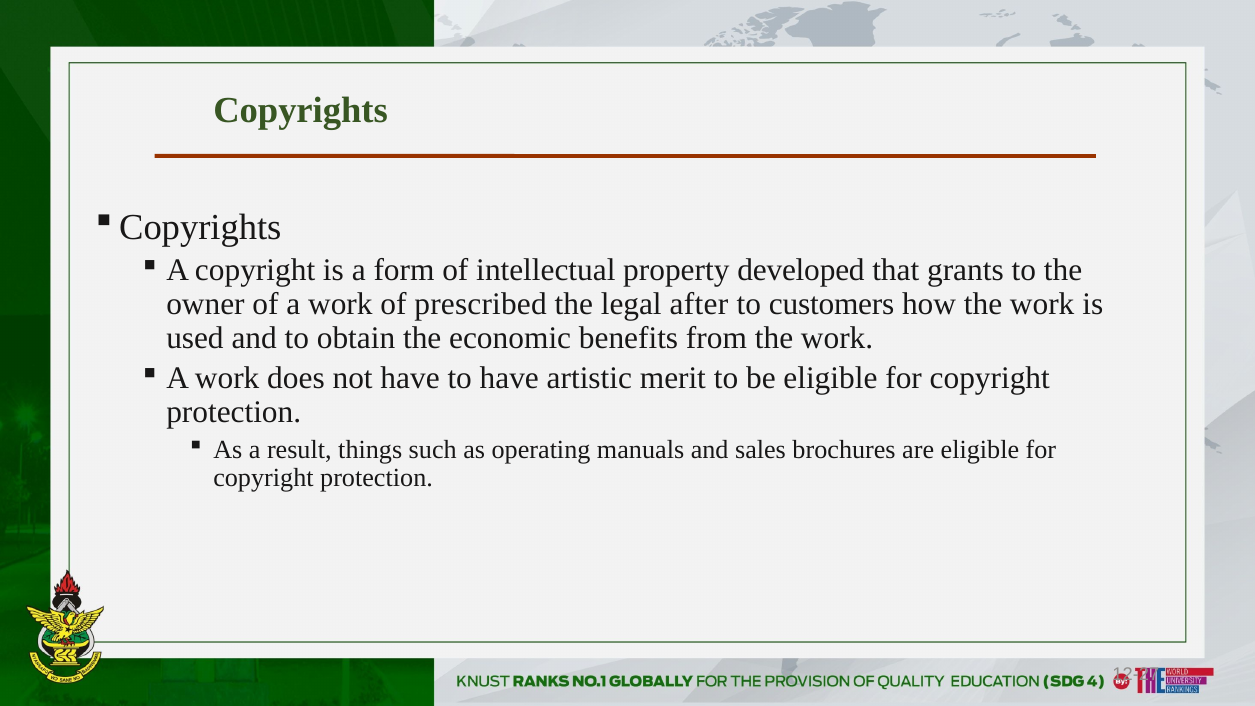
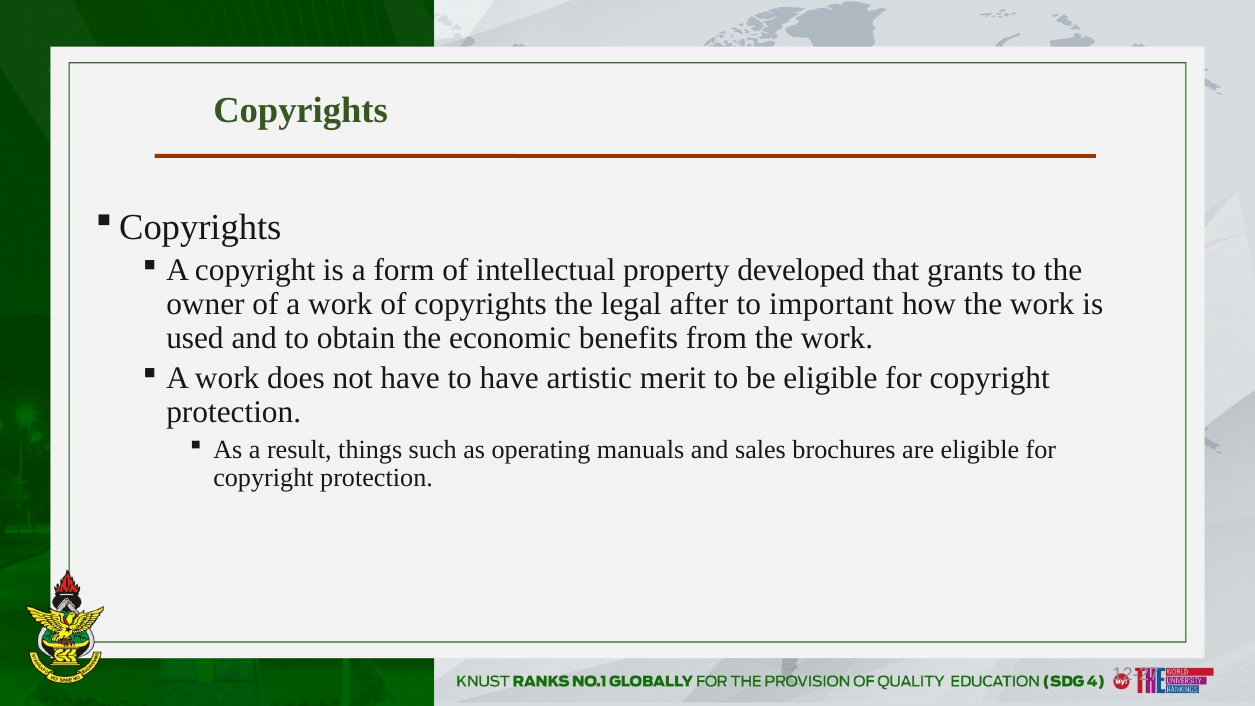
of prescribed: prescribed -> copyrights (481, 304)
customers: customers -> important (831, 304)
